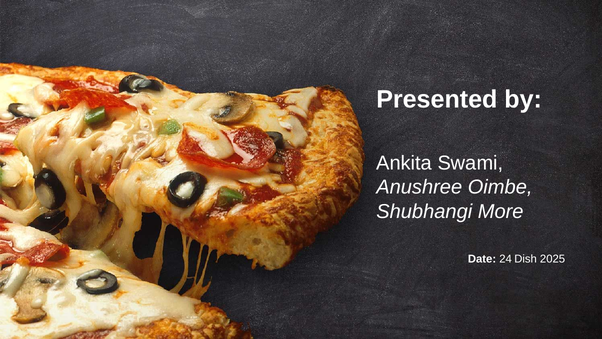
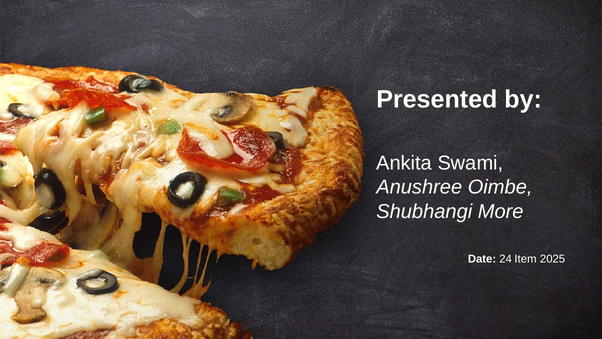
Dish: Dish -> Item (526, 259)
